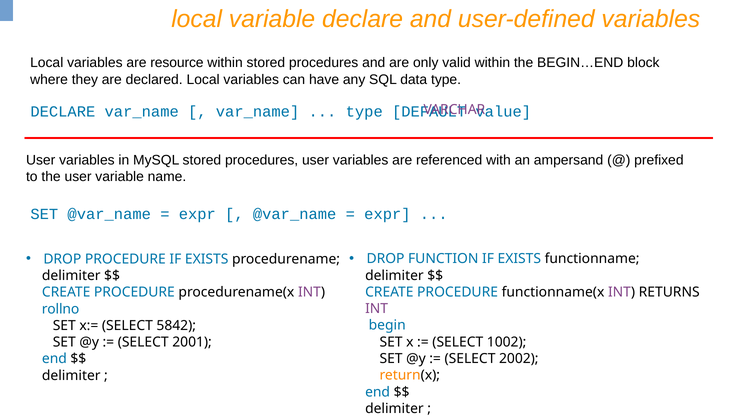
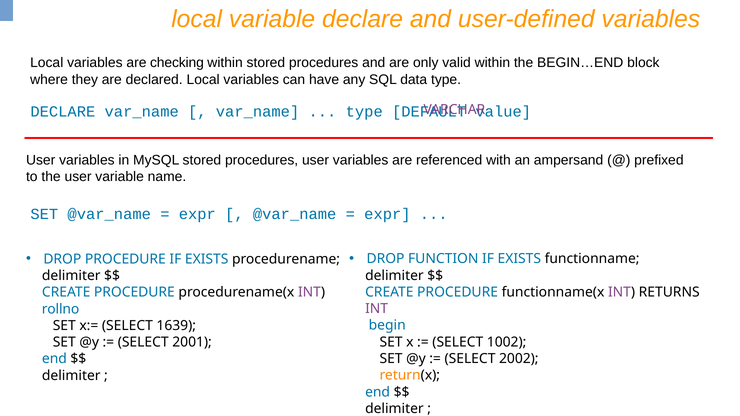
resource: resource -> checking (177, 63)
5842: 5842 -> 1639 (176, 326)
